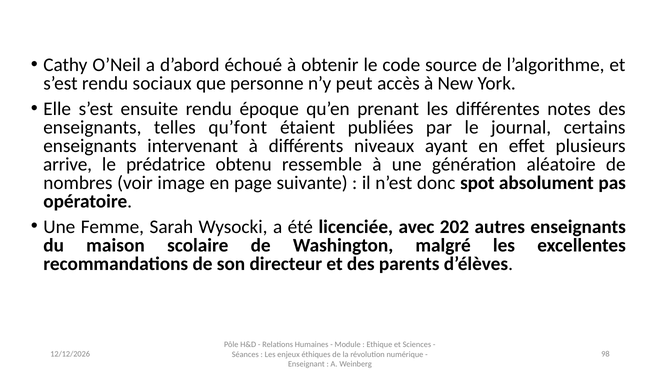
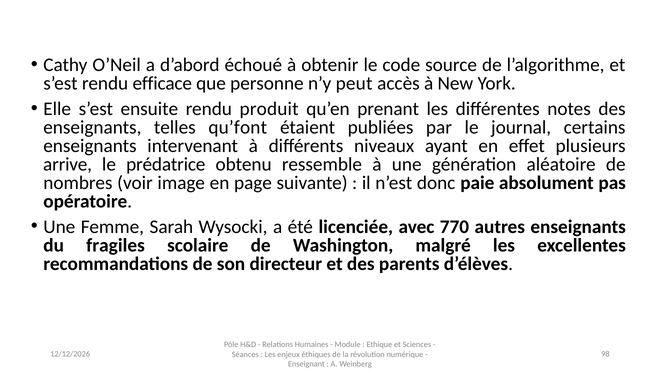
sociaux: sociaux -> efficace (162, 84)
époque: époque -> produit (269, 109)
spot: spot -> paie (477, 183)
202: 202 -> 770 (454, 227)
maison: maison -> fragiles (116, 245)
